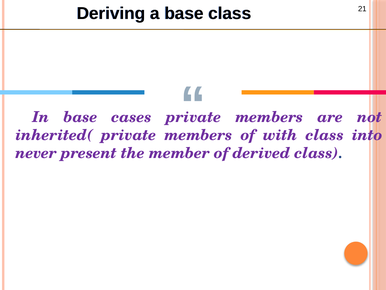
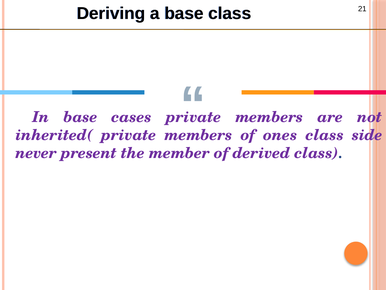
with: with -> ones (280, 135)
into: into -> side (367, 135)
